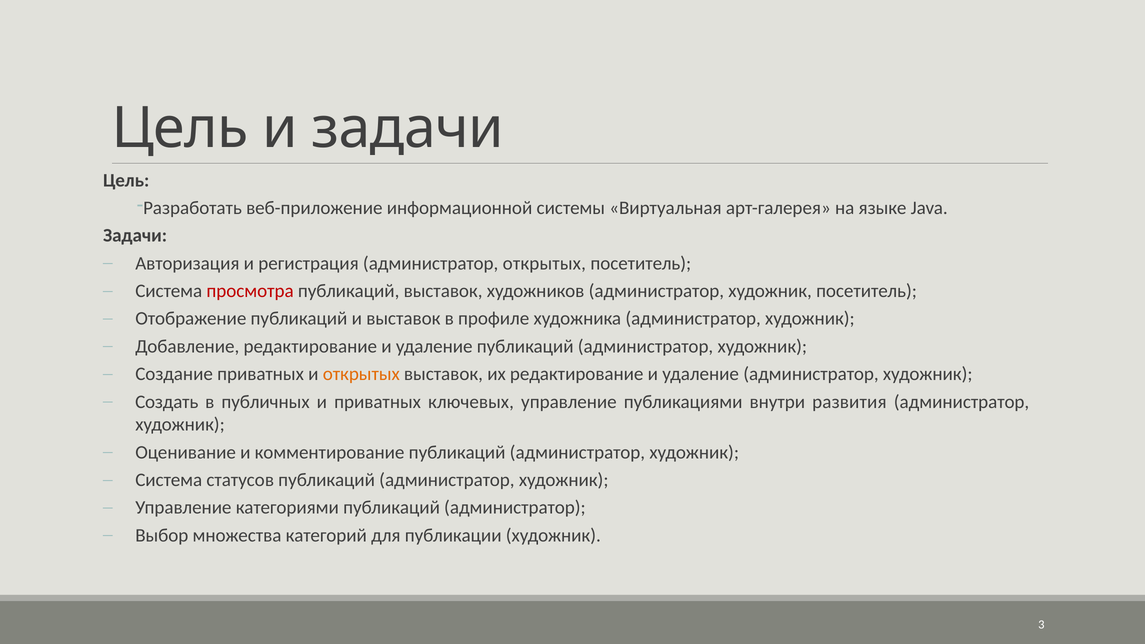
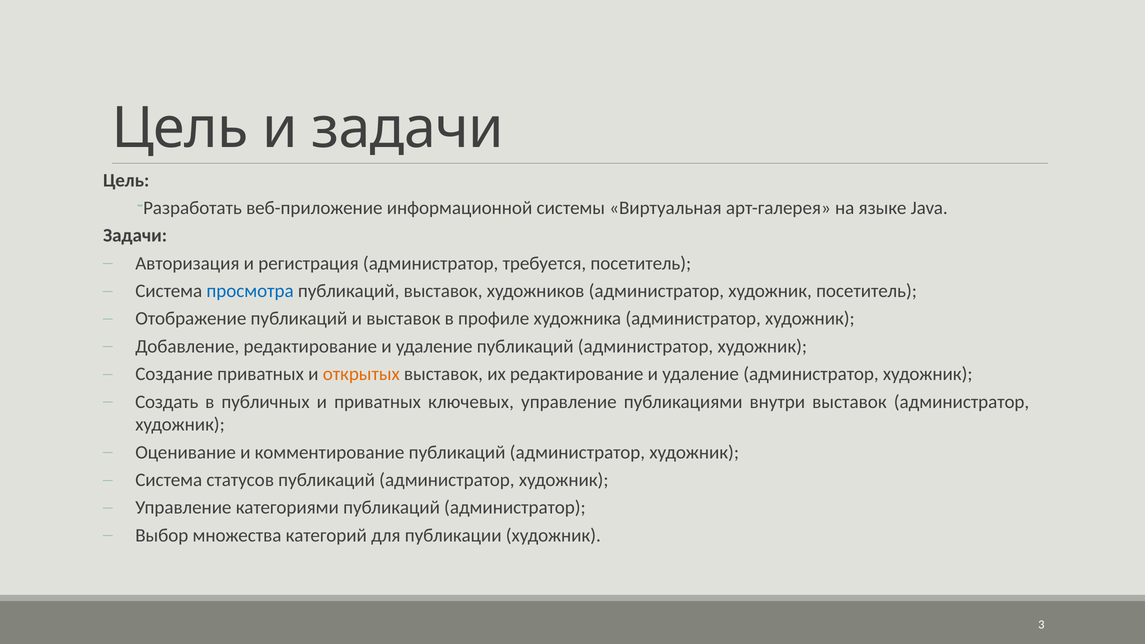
администратор открытых: открытых -> требуется (544, 263)
просмотра colour: red -> blue (250, 291)
внутри развития: развития -> выставок (849, 402)
